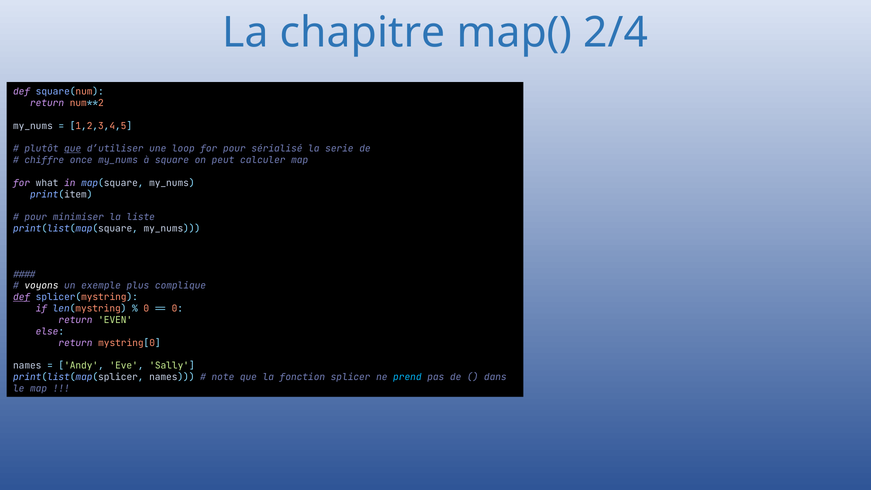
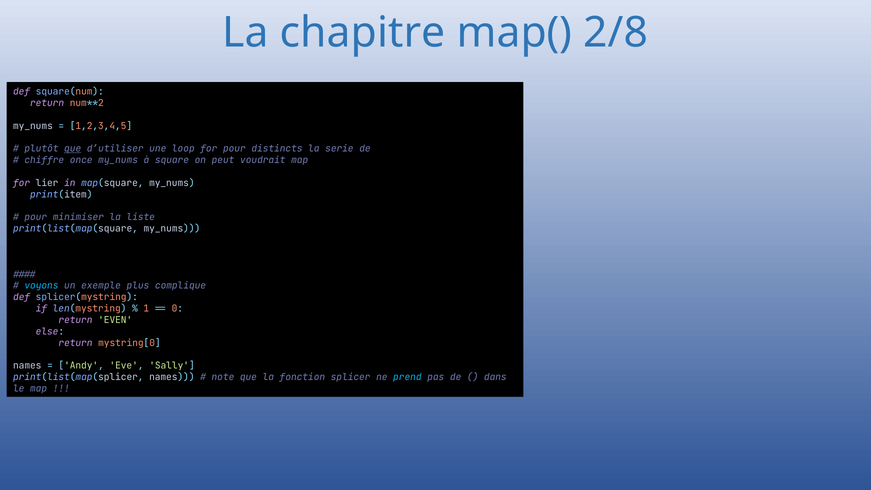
2/4: 2/4 -> 2/8 (616, 33)
sérialisé: sérialisé -> distincts (277, 149)
calculer: calculer -> voudrait (263, 160)
what: what -> lier (47, 183)
voyons colour: white -> light blue (41, 286)
def underline: present -> none (22, 297)
0: 0 -> 1 (146, 309)
